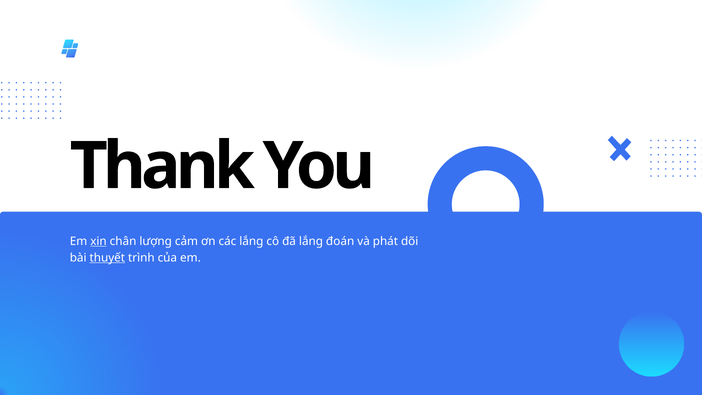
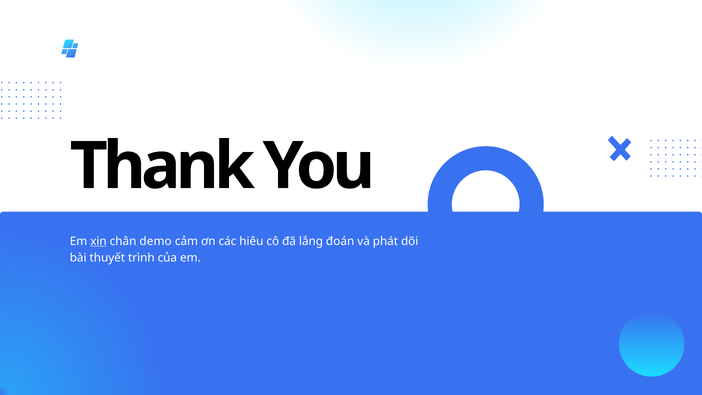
lượng: lượng -> demo (156, 241)
các lắng: lắng -> hiêu (251, 241)
thuyết underline: present -> none (107, 258)
